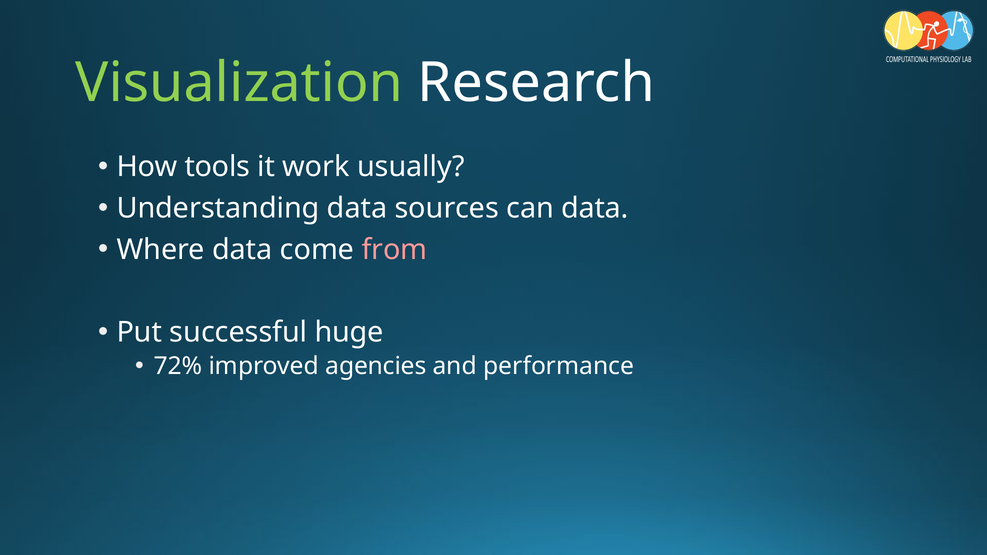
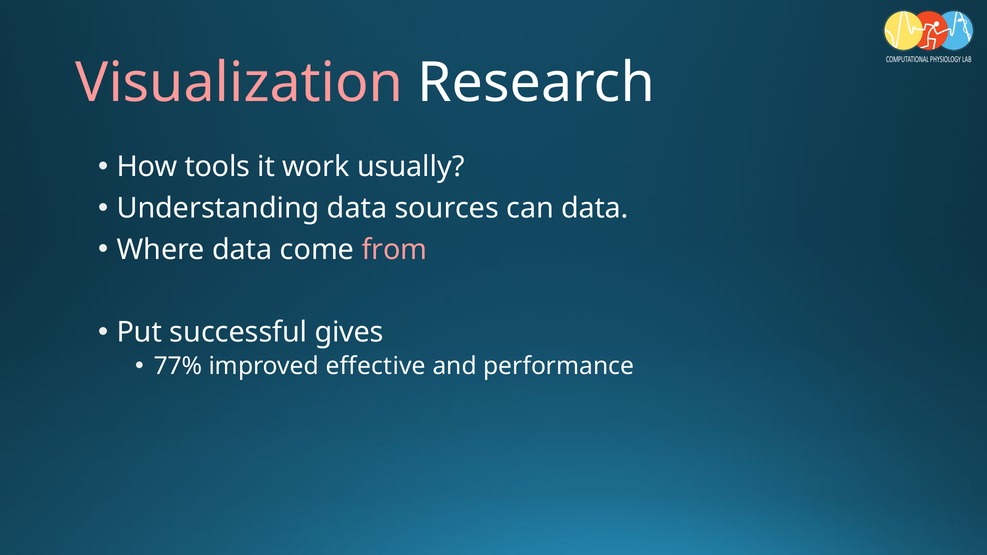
Visualization colour: light green -> pink (239, 83)
huge: huge -> gives (349, 332)
72%: 72% -> 77% (178, 366)
agencies: agencies -> effective (376, 366)
